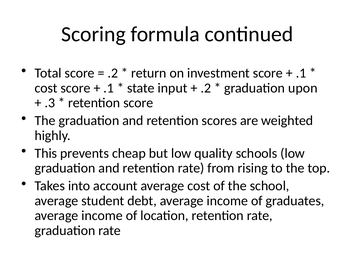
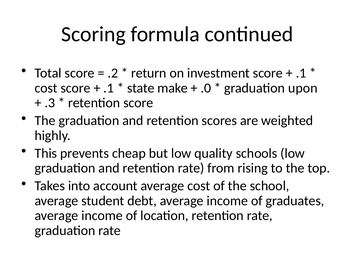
input: input -> make (173, 88)
.2: .2 -> .0 (206, 88)
